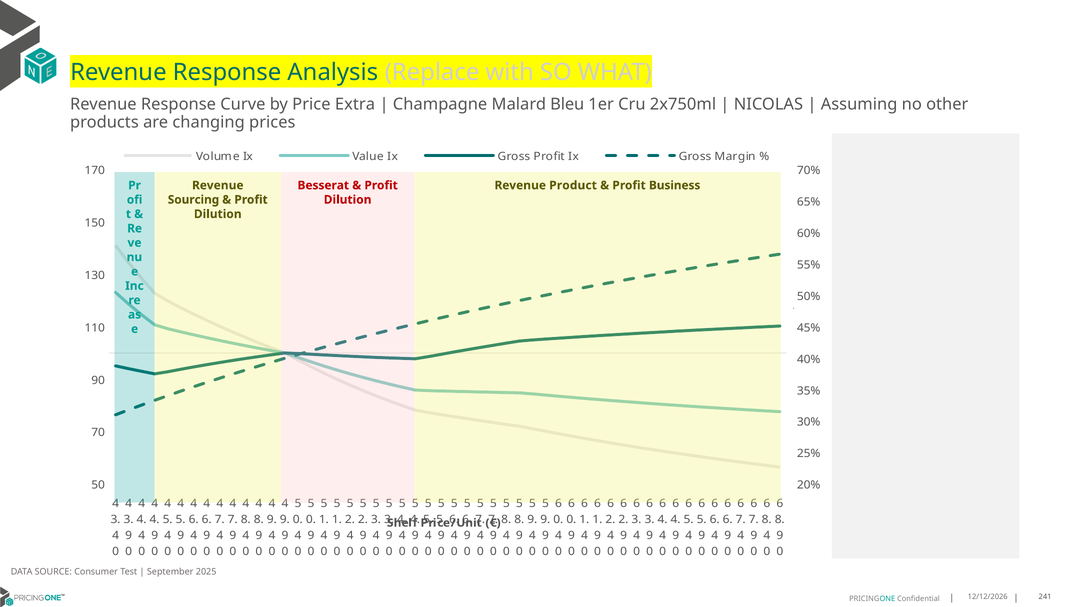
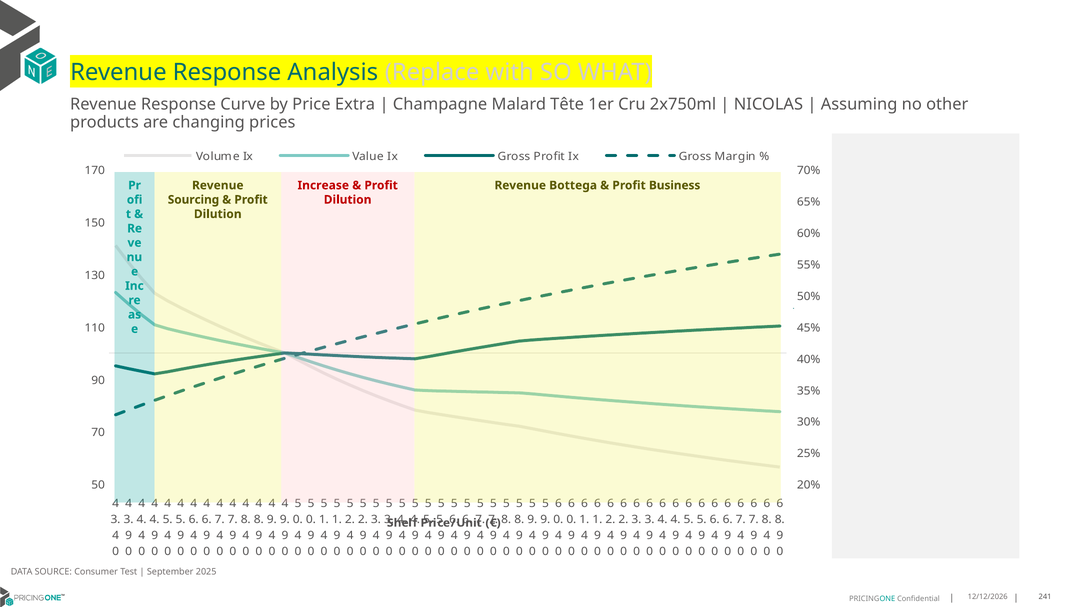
Bleu: Bleu -> Tête (567, 104)
Besserat: Besserat -> Increase (323, 185)
Product: Product -> Bottega (573, 185)
